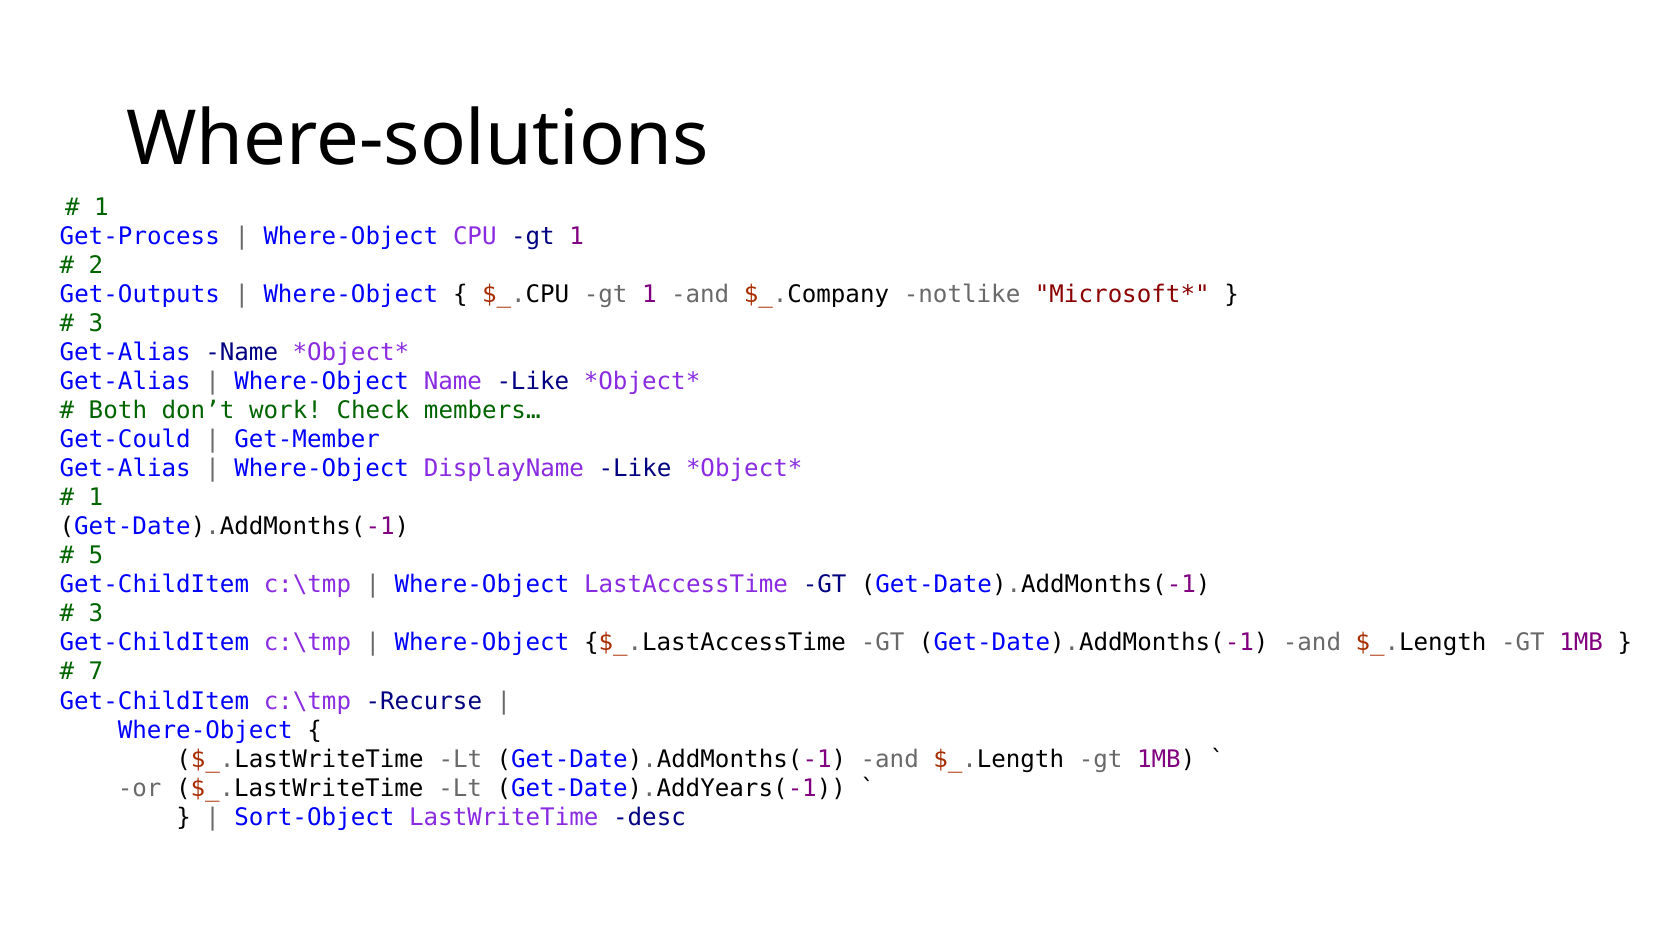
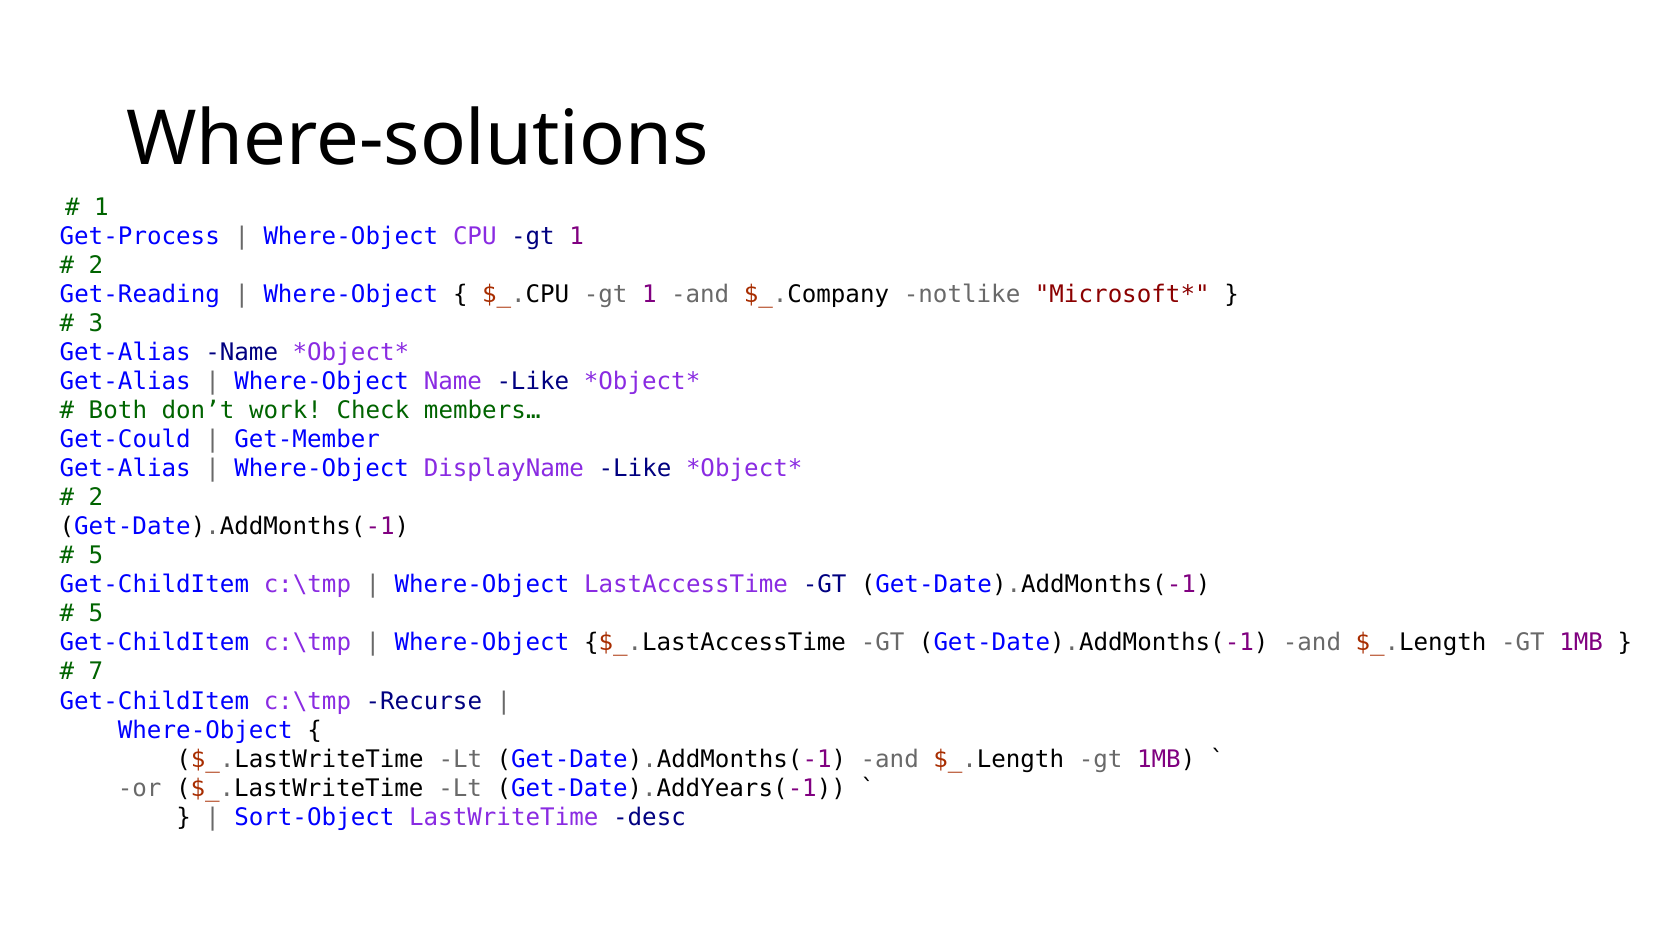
Get-Outputs: Get-Outputs -> Get-Reading (140, 295)
1: 1 -> 2 (96, 498)
3: 3 -> 5 (96, 614)
